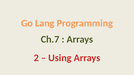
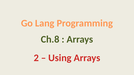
Ch.7: Ch.7 -> Ch.8 (50, 40)
